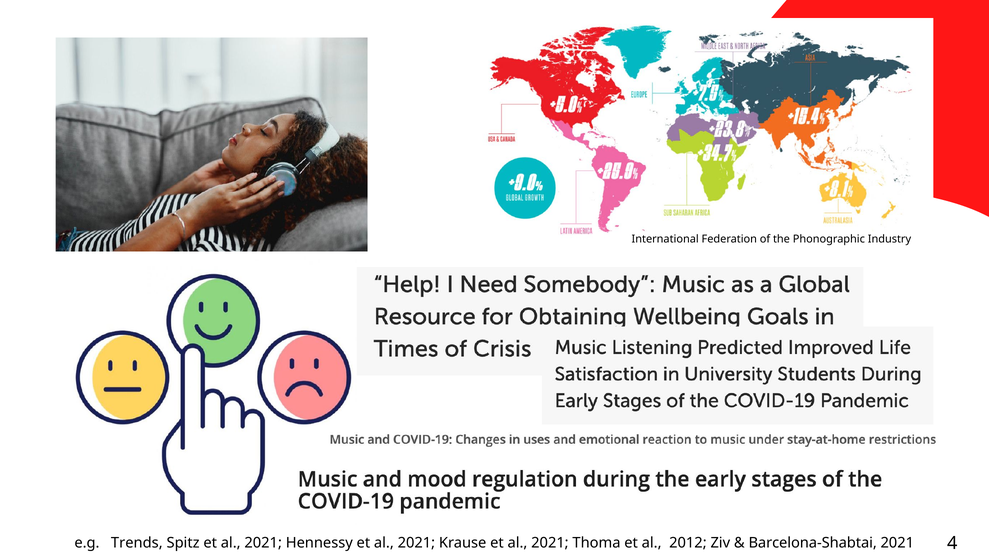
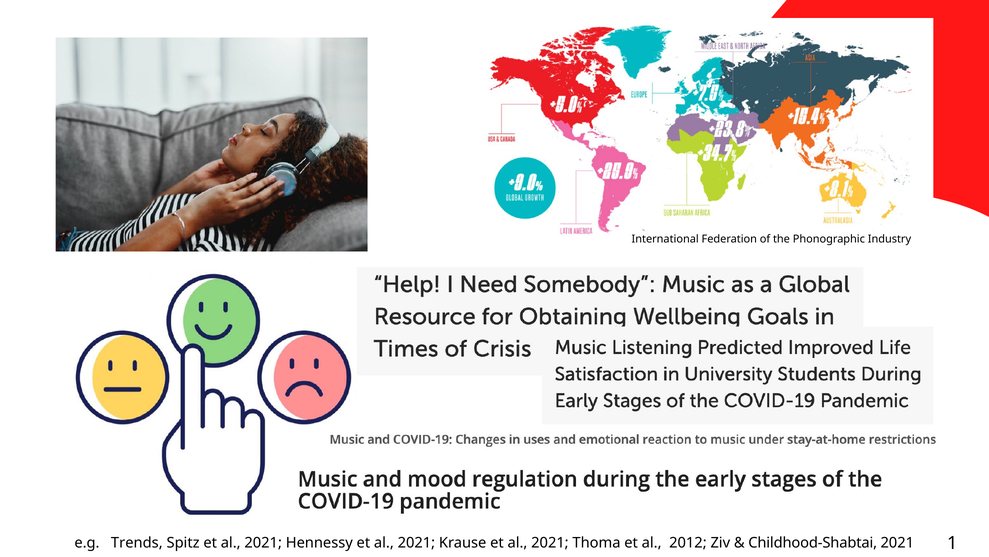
Barcelona-Shabtai: Barcelona-Shabtai -> Childhood-Shabtai (813, 542)
4: 4 -> 1 (952, 542)
